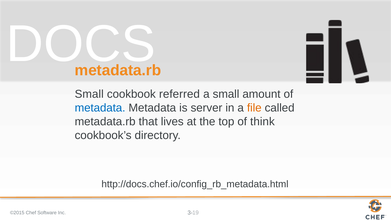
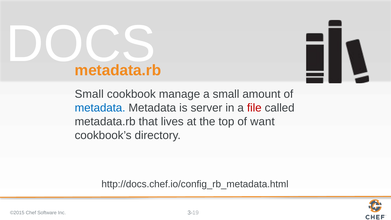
referred: referred -> manage (180, 94)
file colour: orange -> red (254, 108)
think: think -> want (262, 122)
